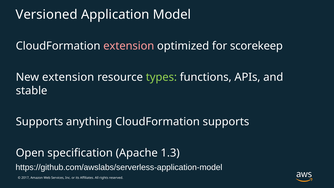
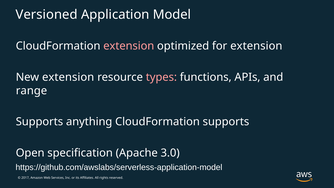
for scorekeep: scorekeep -> extension (256, 46)
types colour: light green -> pink (161, 77)
stable: stable -> range (32, 91)
1.3: 1.3 -> 3.0 (170, 153)
